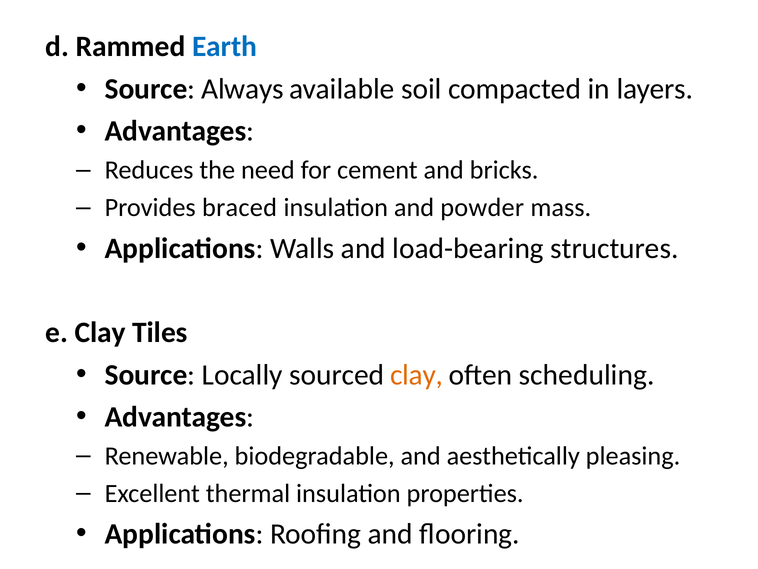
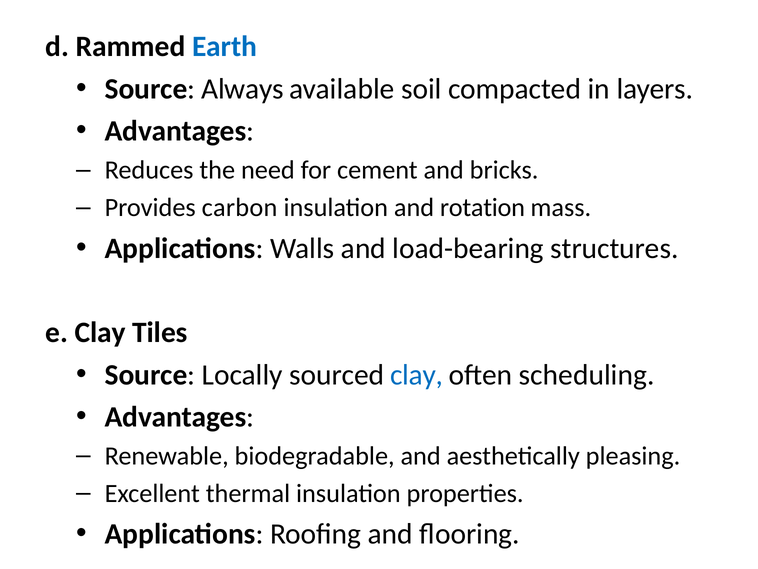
braced: braced -> carbon (240, 208)
powder: powder -> rotation (482, 208)
clay colour: orange -> blue (417, 374)
